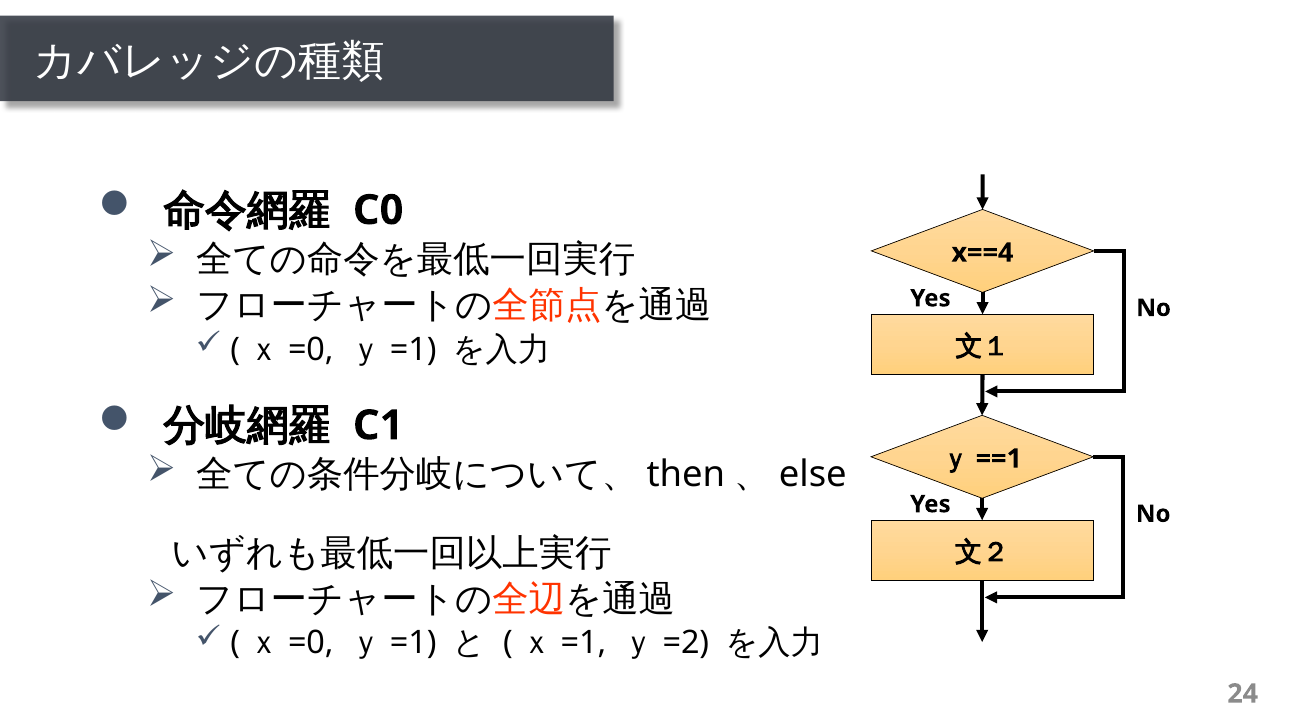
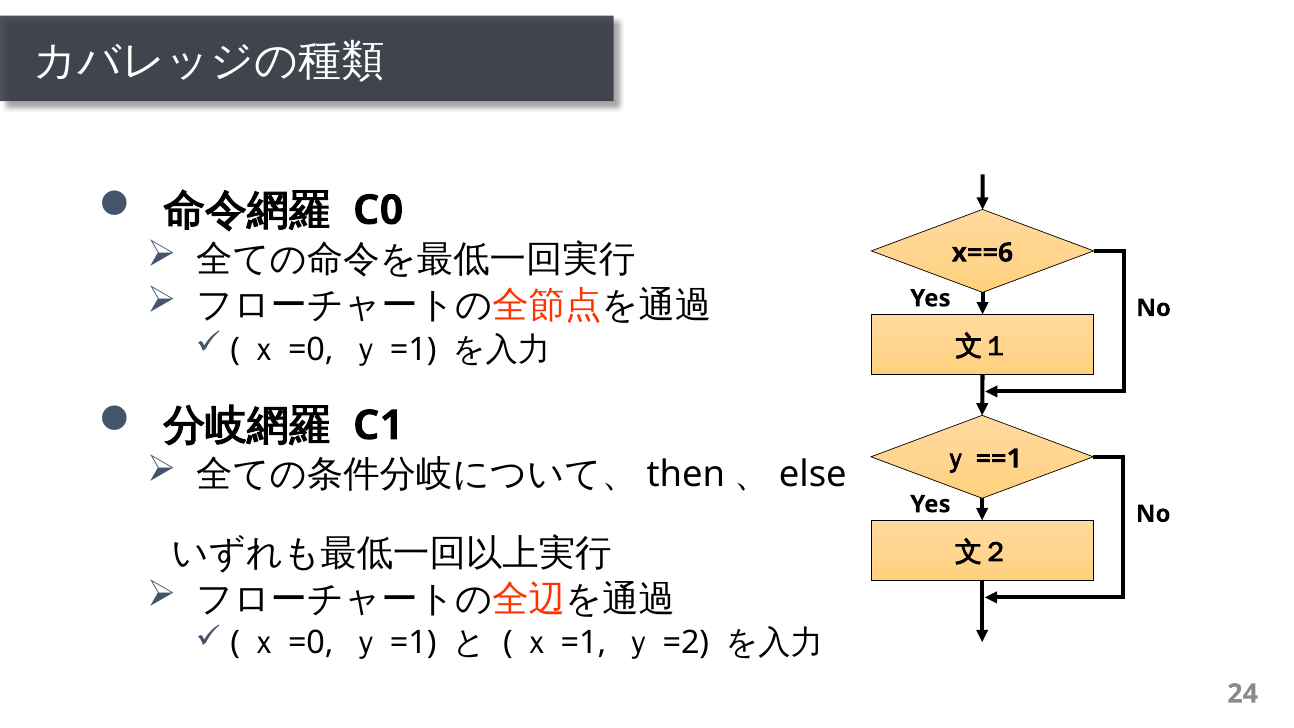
x==4: x==4 -> x==6 (982, 253)
